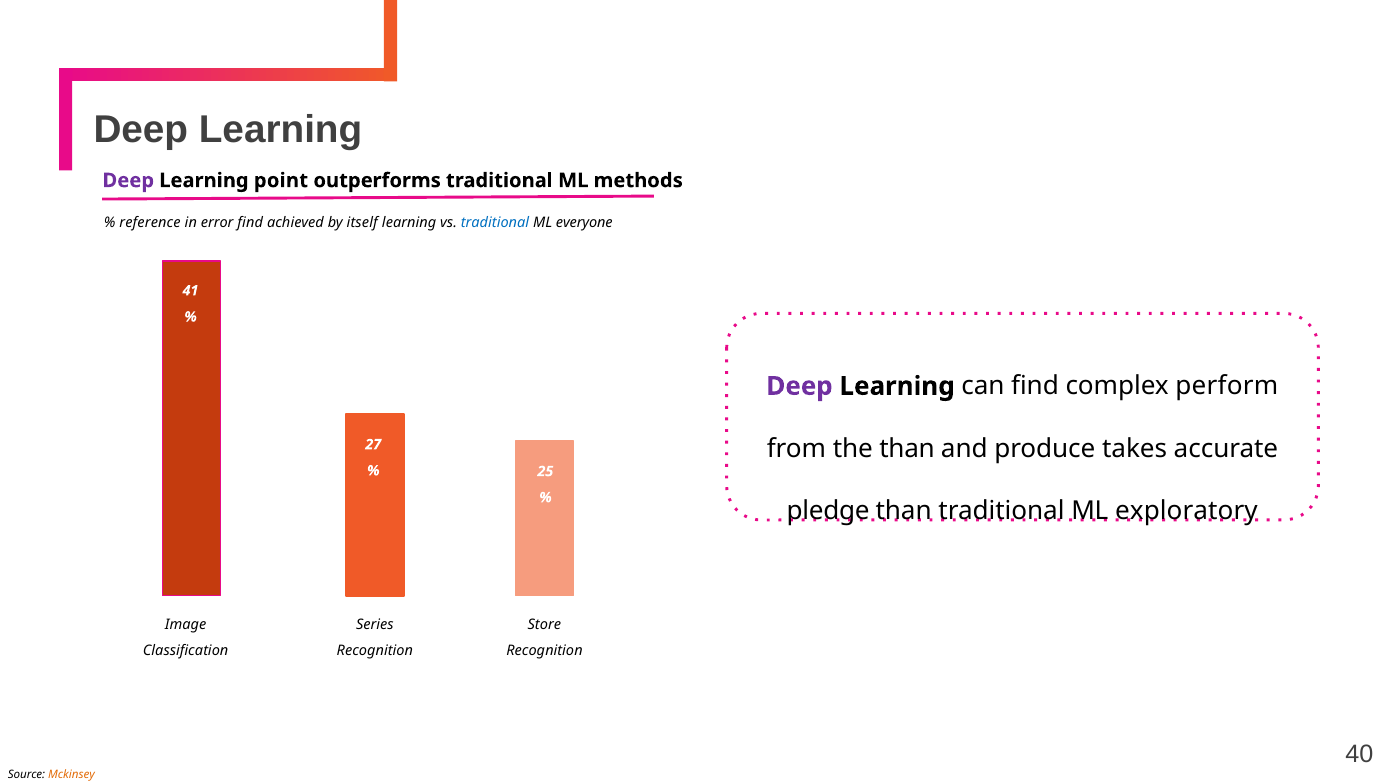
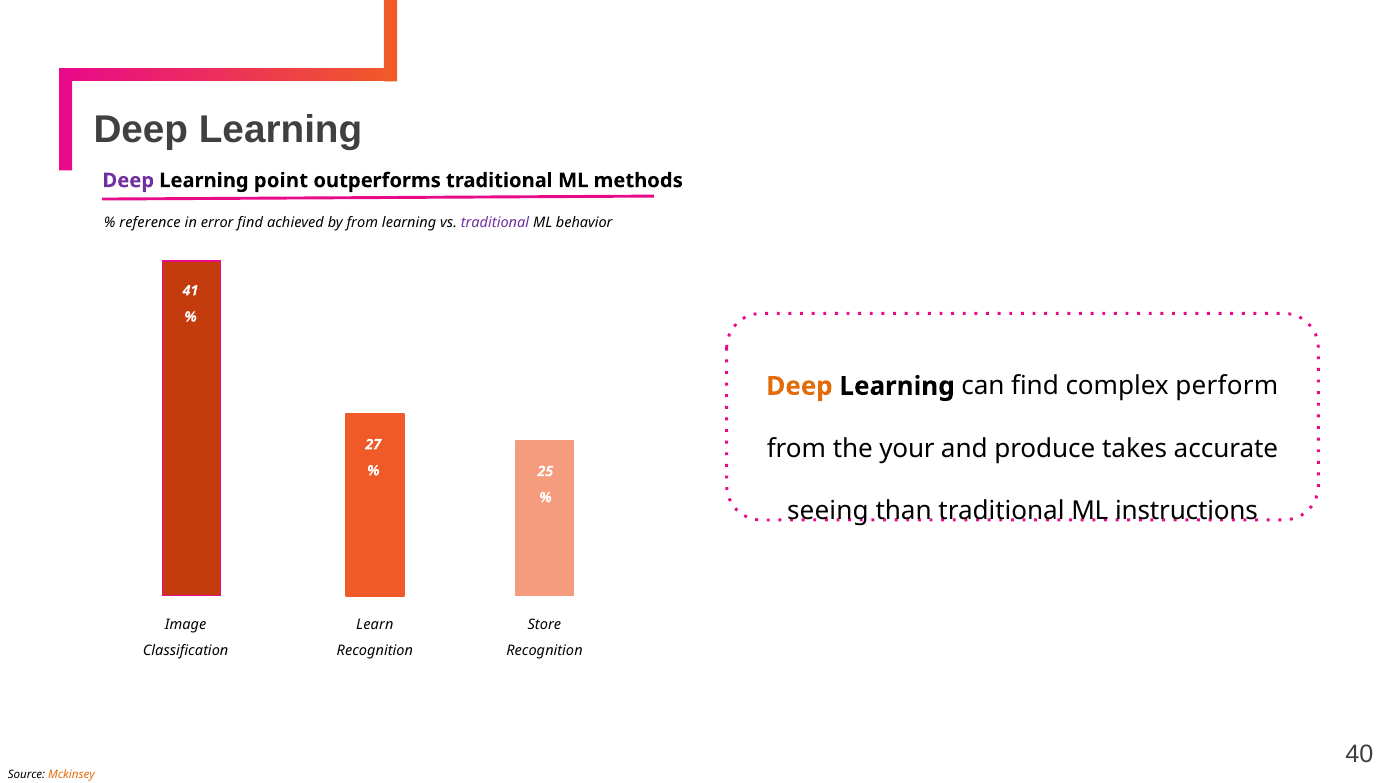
by itself: itself -> from (362, 223)
traditional colour: blue -> purple (495, 223)
everyone: everyone -> behavior (584, 223)
Deep colour: purple -> orange (799, 386)
the than: than -> your (907, 449)
pledge: pledge -> seeing (828, 512)
exploratory: exploratory -> instructions (1187, 512)
Series: Series -> Learn (375, 625)
